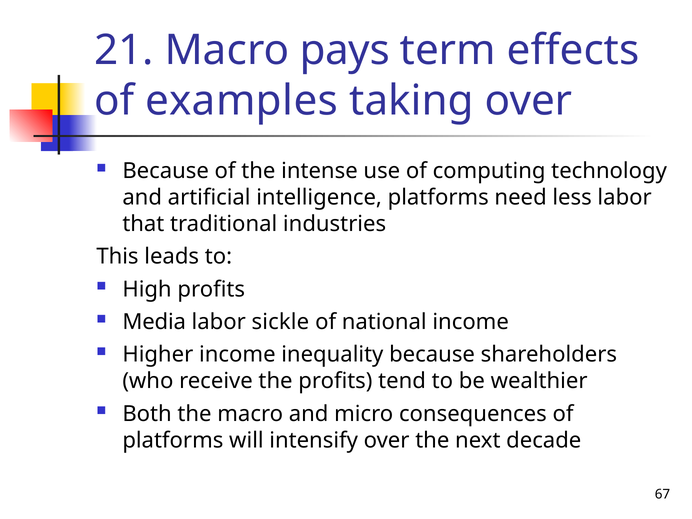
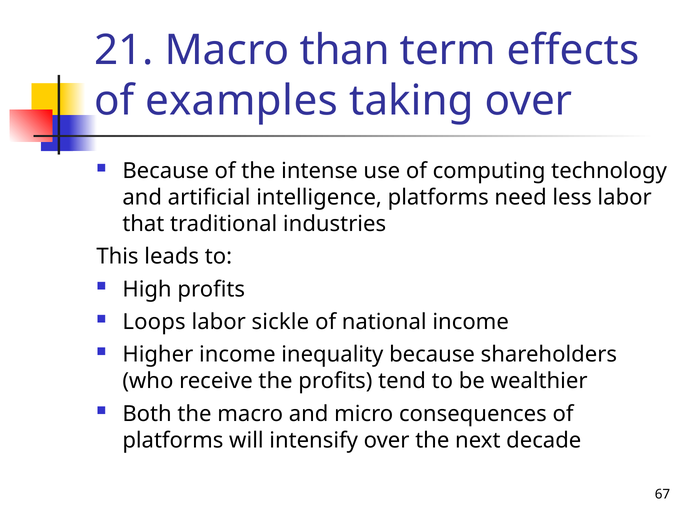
pays: pays -> than (345, 50)
Media: Media -> Loops (154, 322)
